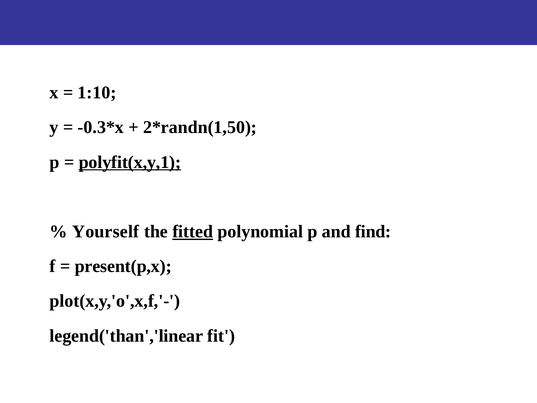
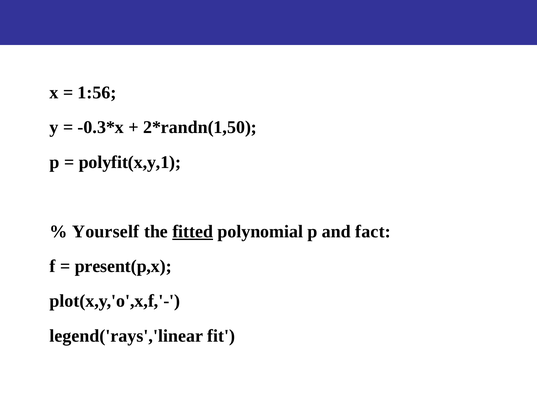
1:10: 1:10 -> 1:56 (97, 93)
polyfit(x,y,1 underline: present -> none (130, 162)
find: find -> fact (373, 231)
legend('than','linear: legend('than','linear -> legend('rays','linear (126, 336)
